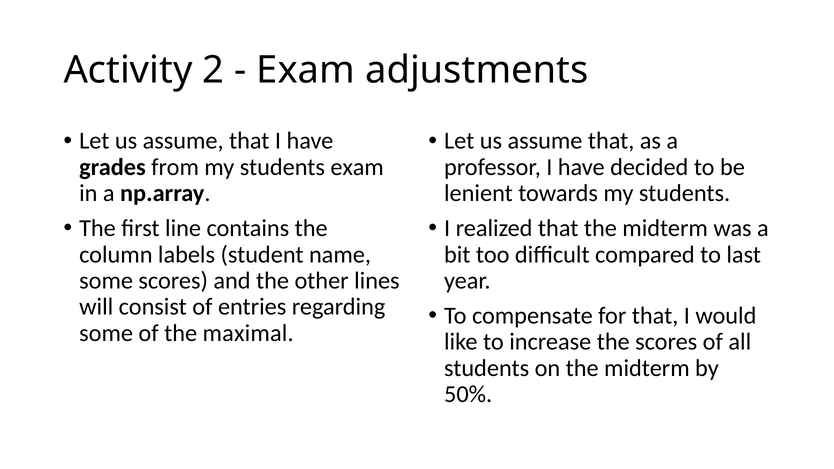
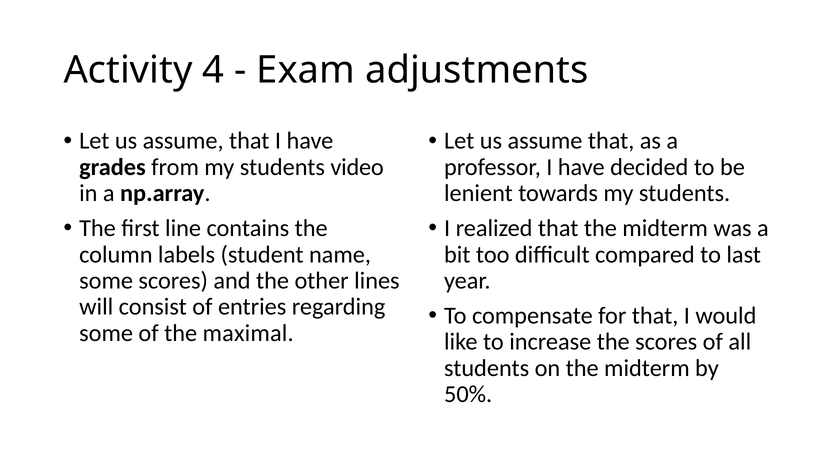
2: 2 -> 4 (213, 70)
students exam: exam -> video (357, 167)
